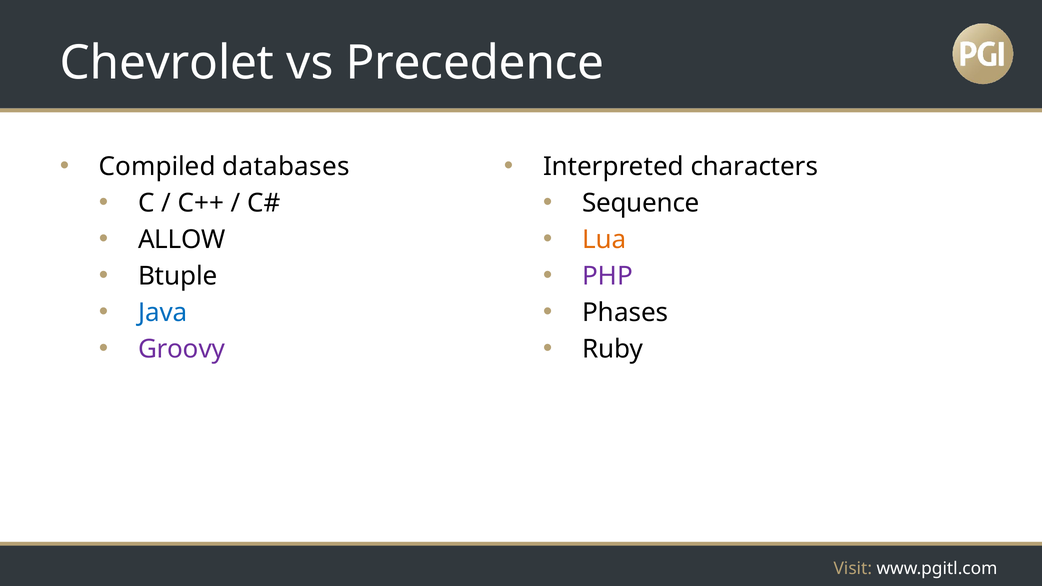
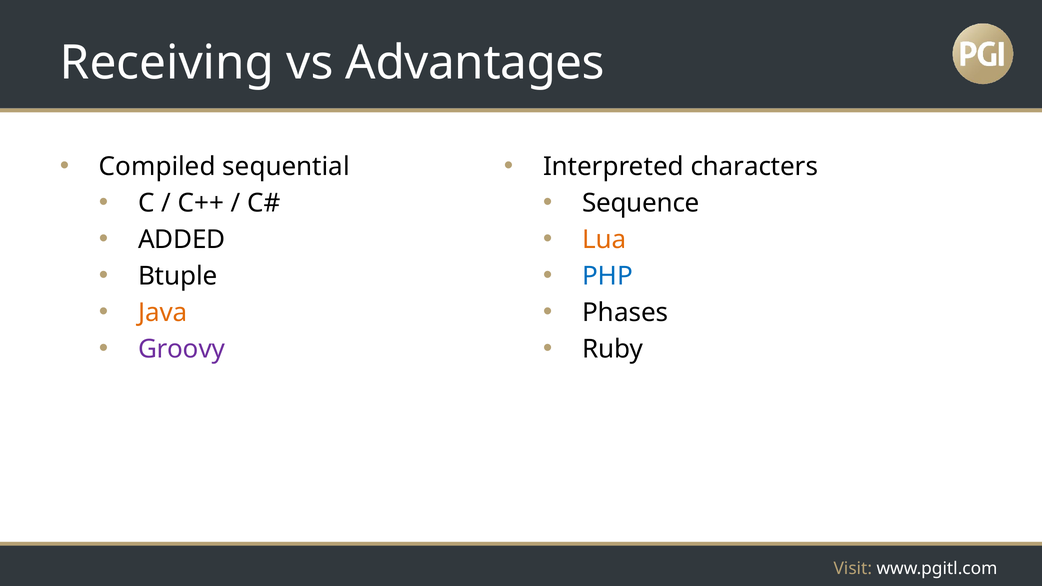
Chevrolet: Chevrolet -> Receiving (167, 63)
Precedence: Precedence -> Advantages (475, 63)
databases: databases -> sequential (286, 167)
ALLOW: ALLOW -> ADDED (182, 240)
PHP colour: purple -> blue (608, 276)
Java colour: blue -> orange (163, 313)
